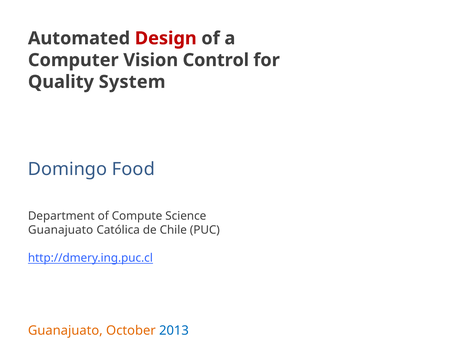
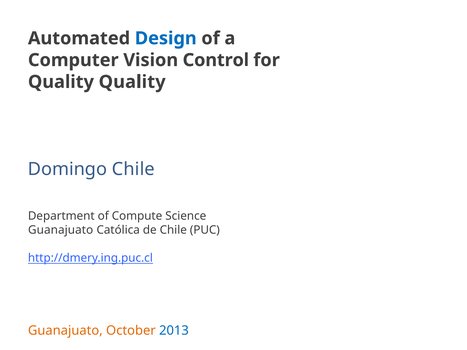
Design colour: red -> blue (166, 38)
Quality System: System -> Quality (132, 82)
Domingo Food: Food -> Chile (133, 169)
